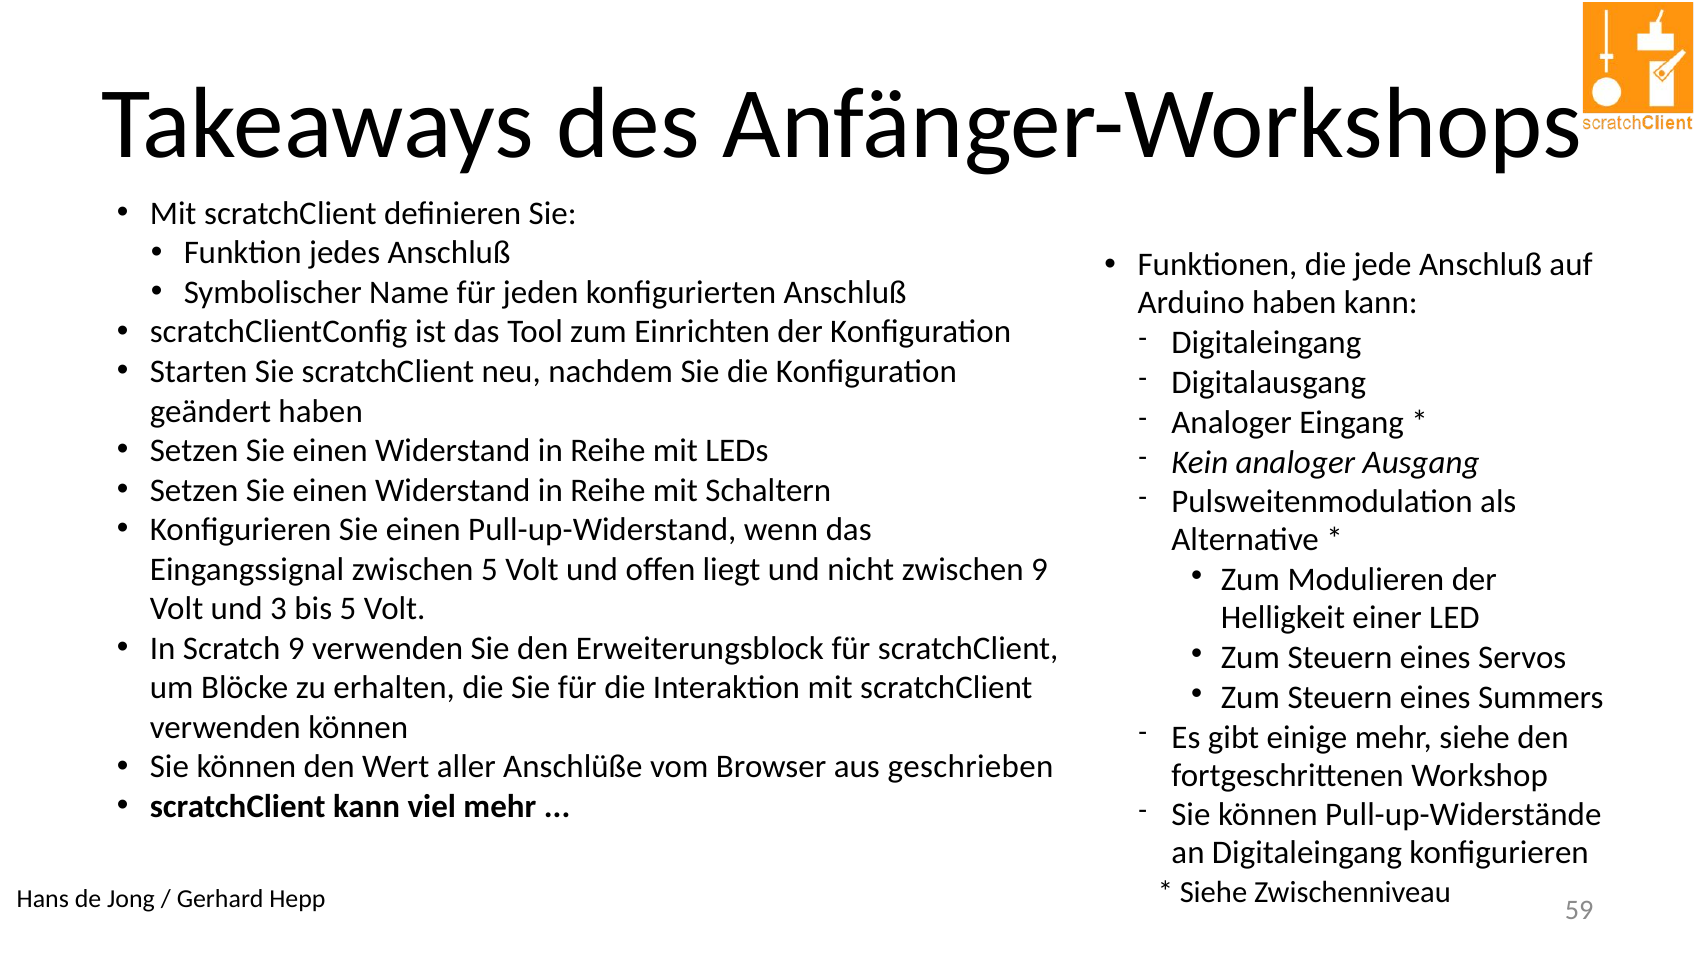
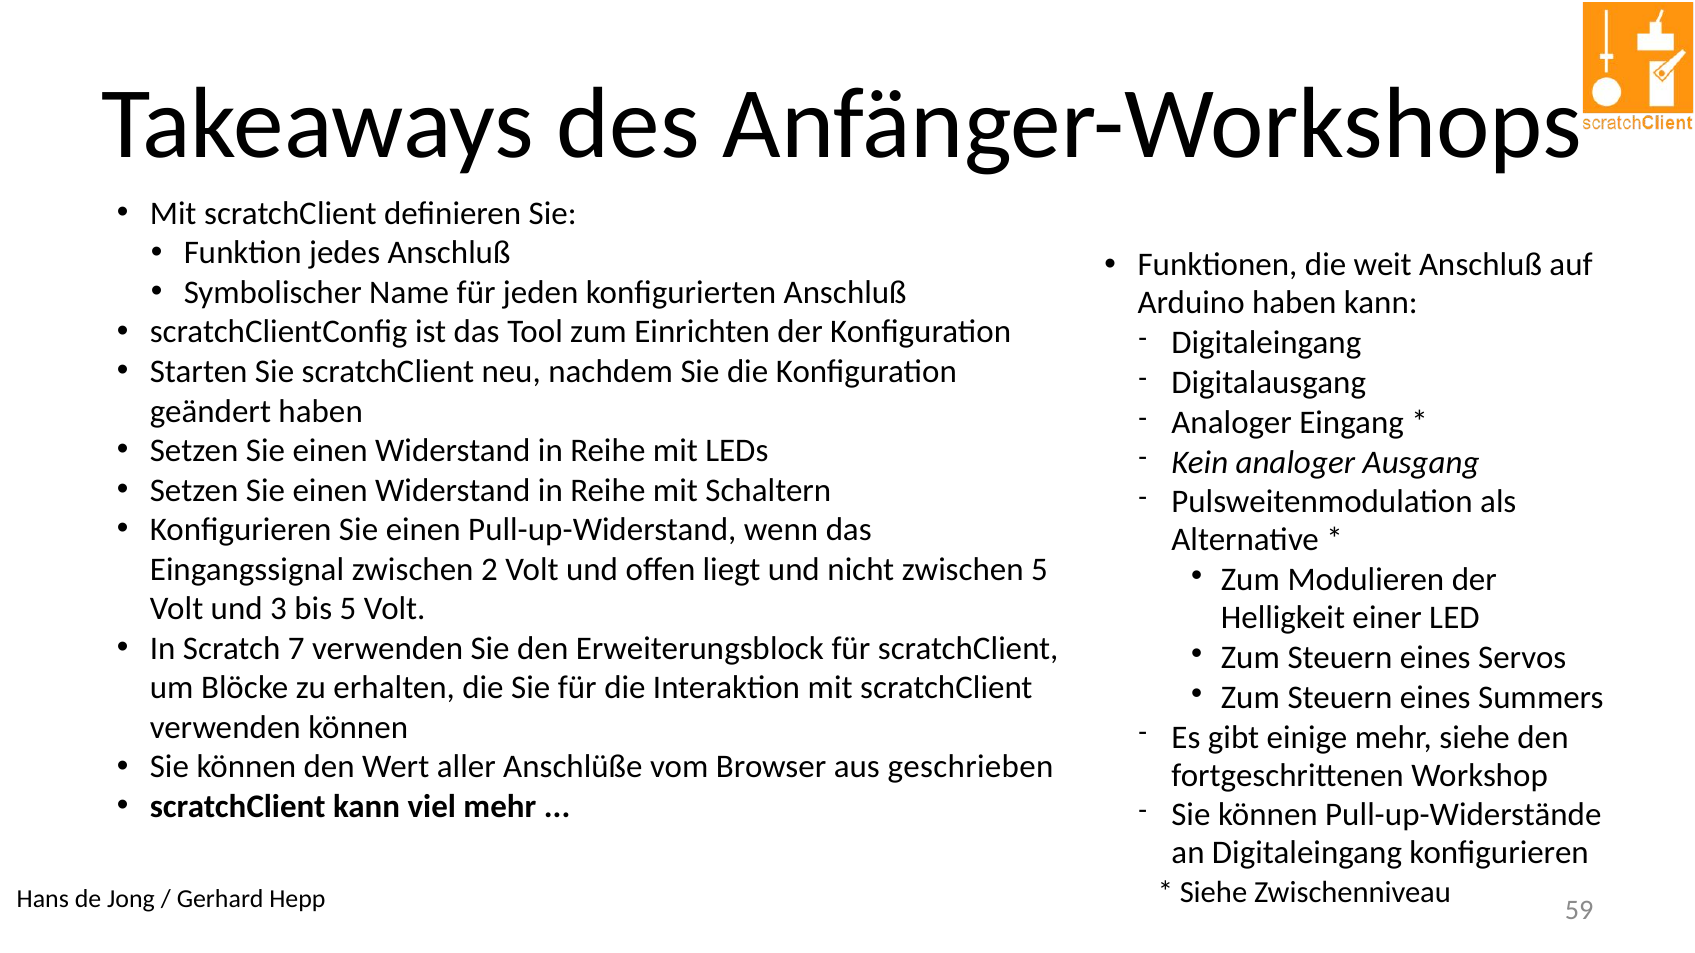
jede: jede -> weit (1383, 265)
zwischen 5: 5 -> 2 (489, 570)
zwischen 9: 9 -> 5 (1039, 570)
Scratch 9: 9 -> 7 (296, 649)
